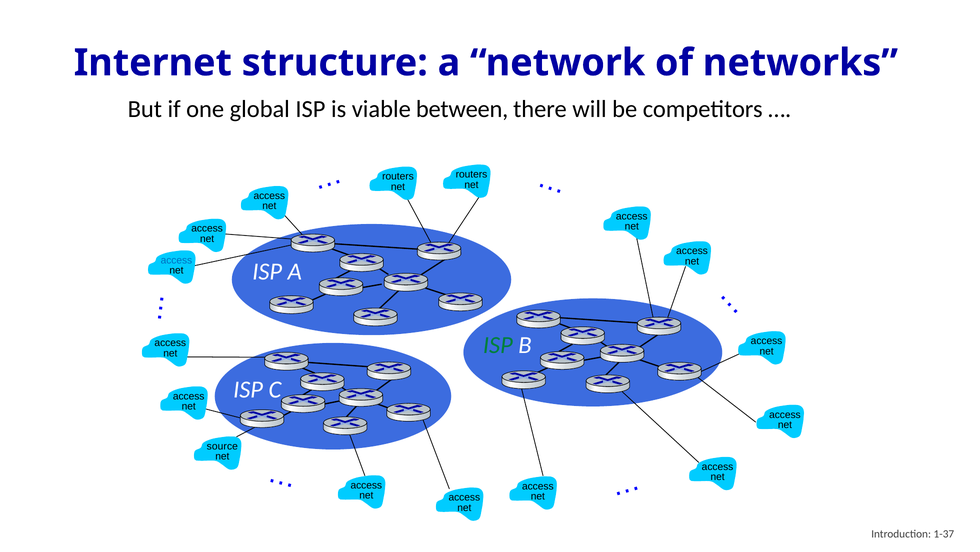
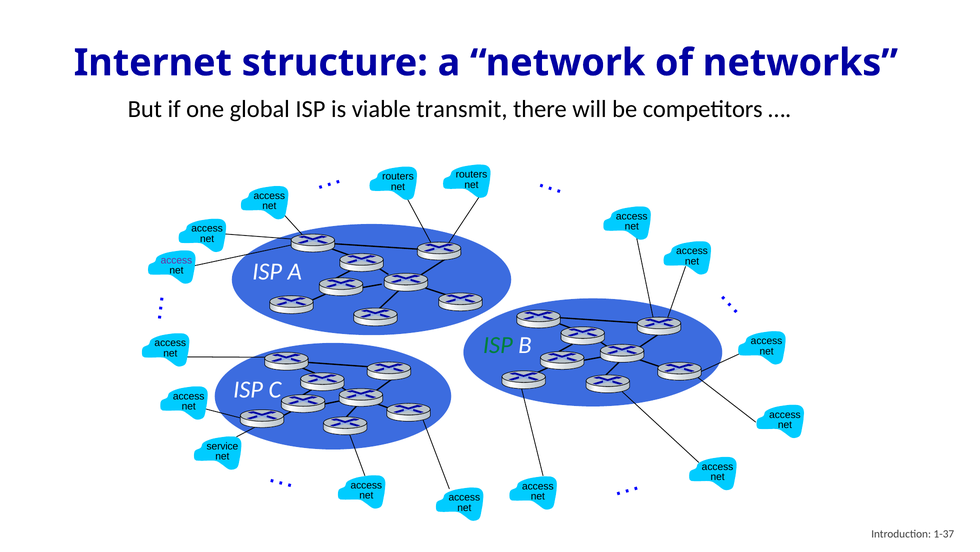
between: between -> transmit (462, 109)
access colour: blue -> purple (176, 260)
source: source -> service (222, 446)
